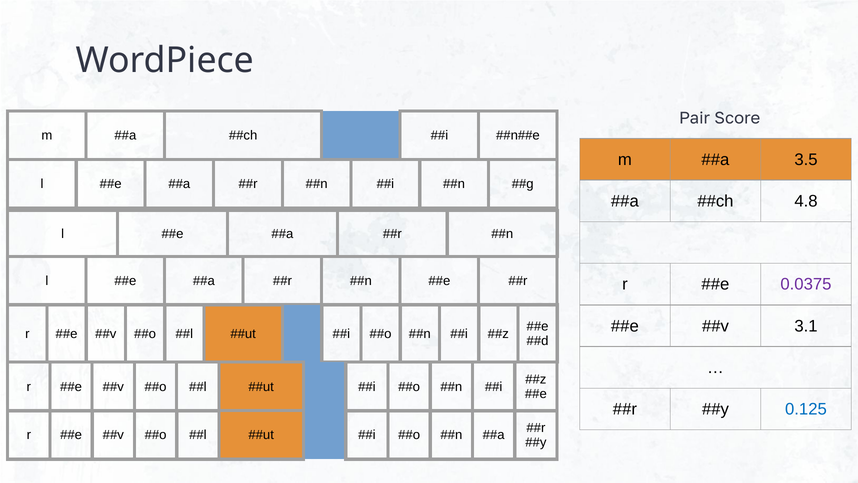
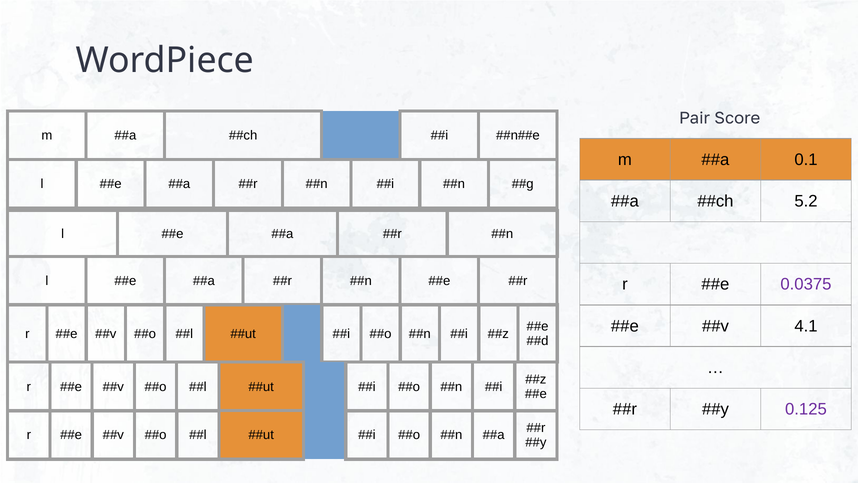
3.5: 3.5 -> 0.1 (806, 159)
4.8: 4.8 -> 5.2 (806, 201)
3.1: 3.1 -> 4.1 (806, 326)
0.125 colour: blue -> purple (806, 409)
